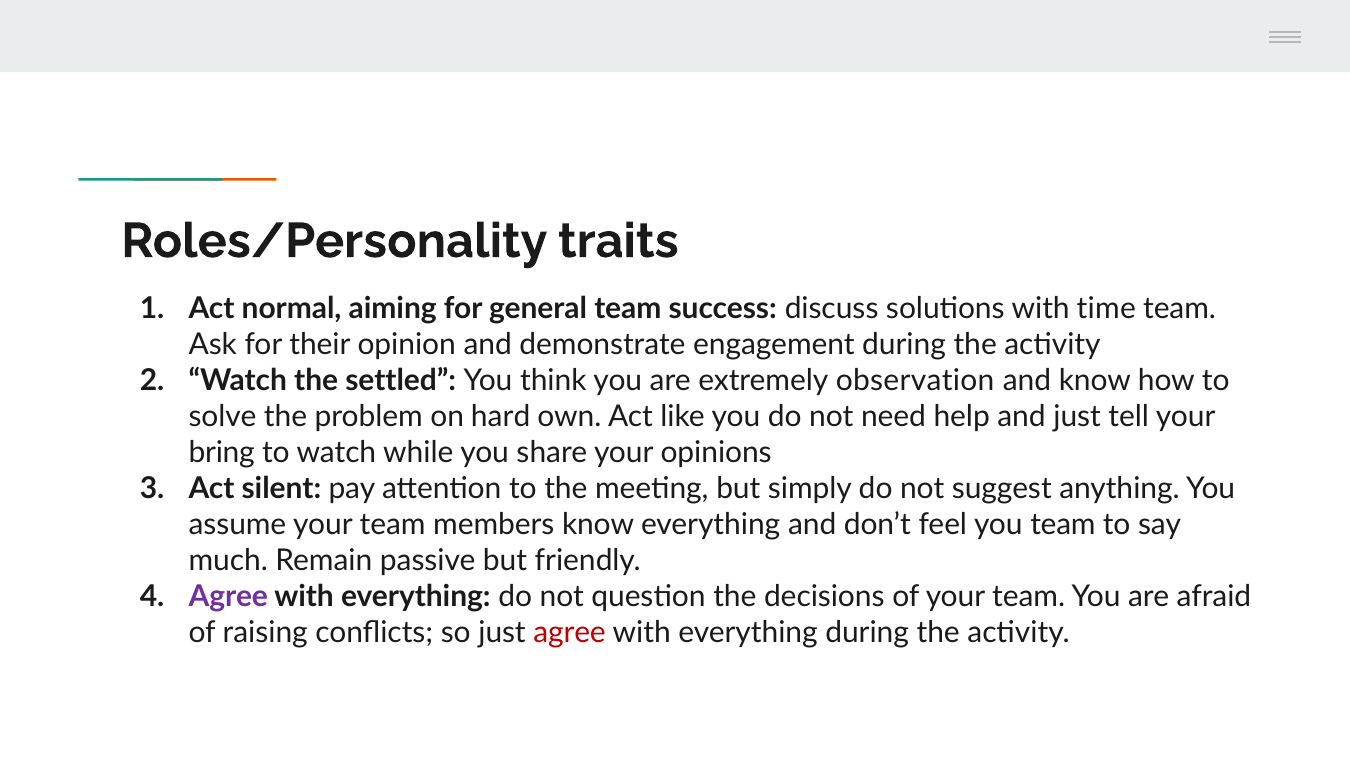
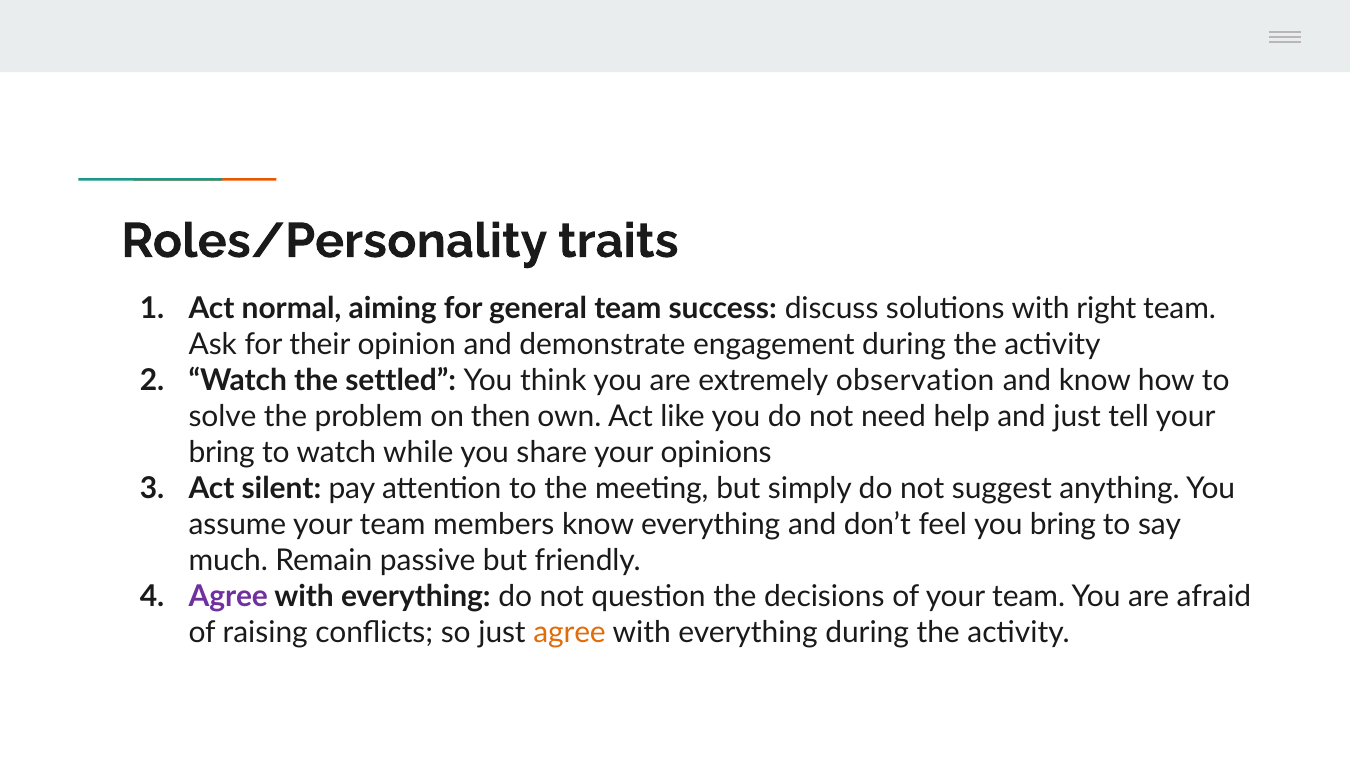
time: time -> right (1106, 309)
hard: hard -> then (501, 417)
you team: team -> bring (1063, 525)
agree colour: red -> orange (570, 633)
